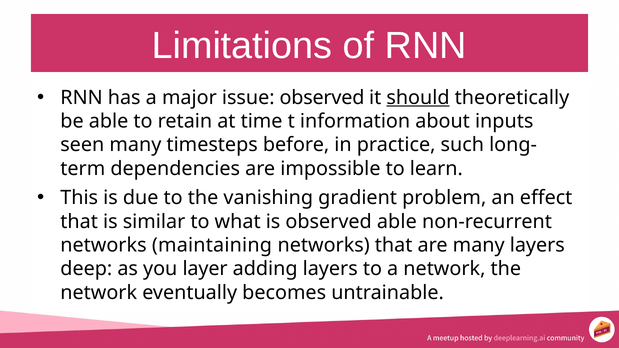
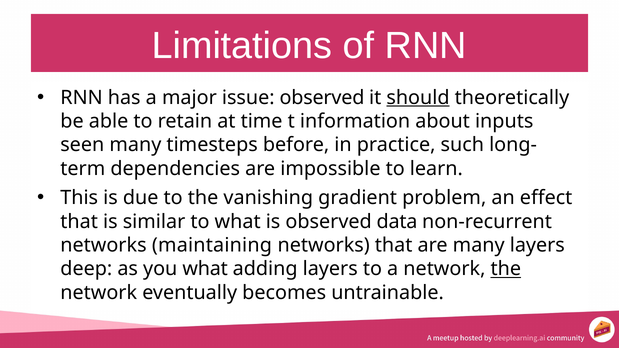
observed able: able -> data (397, 222)
you layer: layer -> what (205, 269)
the underline: none -> present (506, 269)
